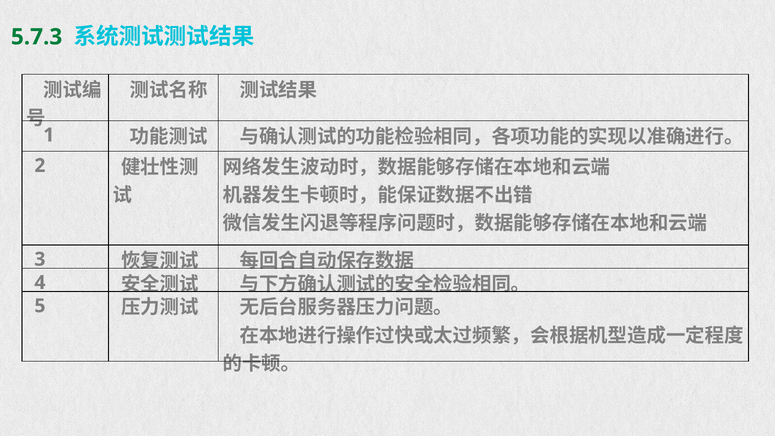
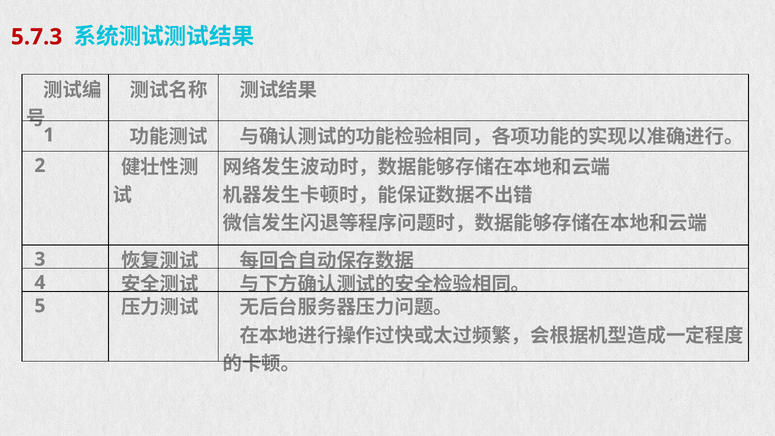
5.7.3 colour: green -> red (37, 37)
